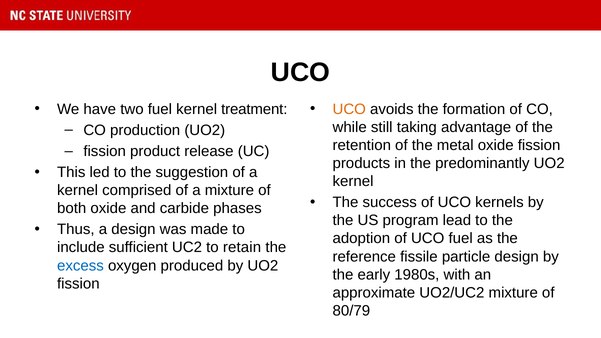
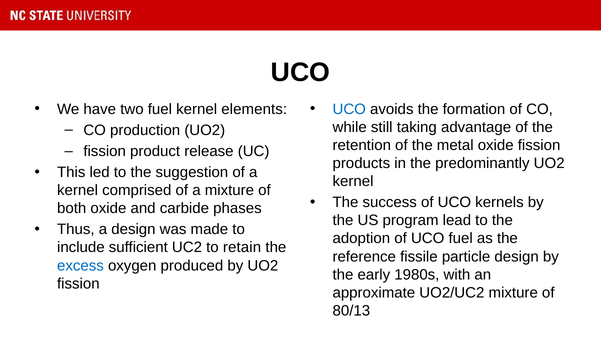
treatment: treatment -> elements (254, 109)
UCO colour: orange -> blue (349, 109)
80/79: 80/79 -> 80/13 (351, 311)
